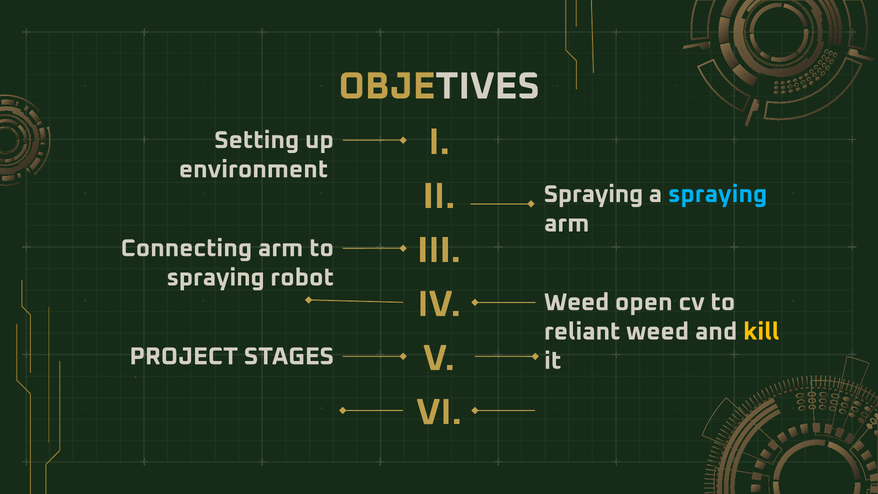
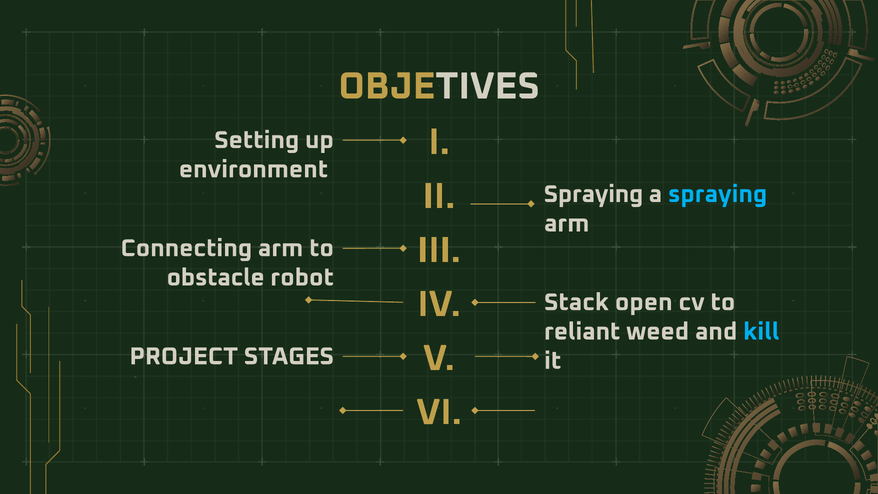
spraying: spraying -> obstacle (216, 277)
IV Weed: Weed -> Stack (577, 302)
kill colour: yellow -> light blue (761, 331)
